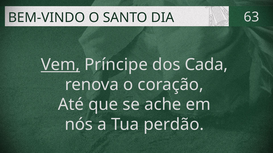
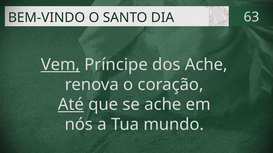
dos Cada: Cada -> Ache (206, 65)
Até underline: none -> present (71, 105)
perdão: perdão -> mundo (174, 125)
